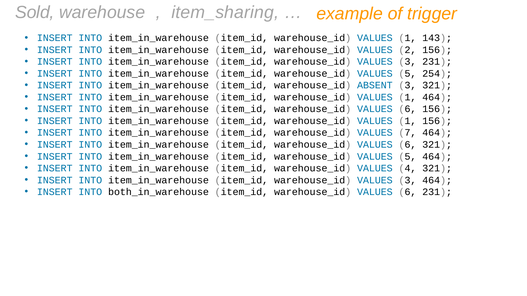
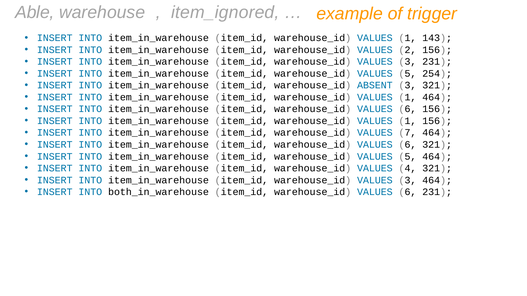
Sold: Sold -> Able (35, 13)
item_sharing: item_sharing -> item_ignored (225, 13)
